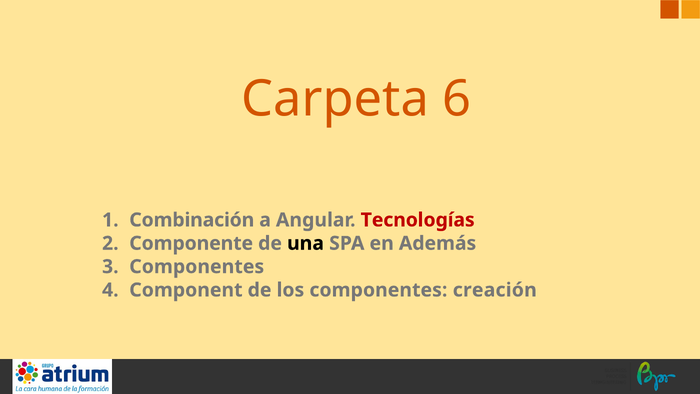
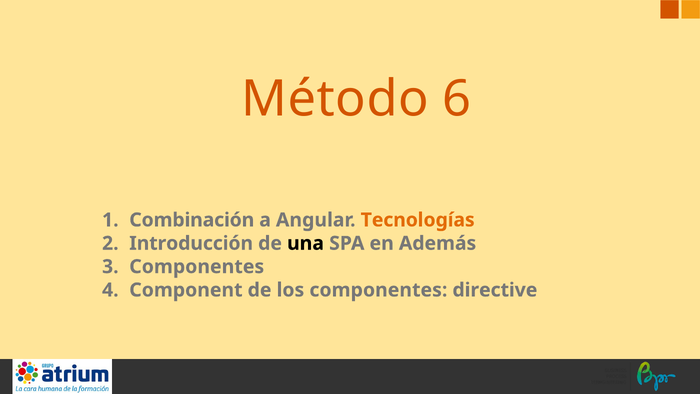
Carpeta: Carpeta -> Método (335, 99)
Tecnologías colour: red -> orange (418, 220)
Componente: Componente -> Introducción (191, 243)
creación: creación -> directive (495, 290)
